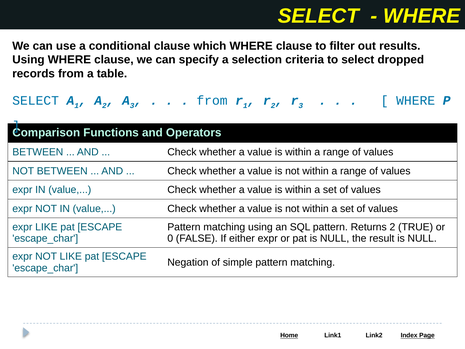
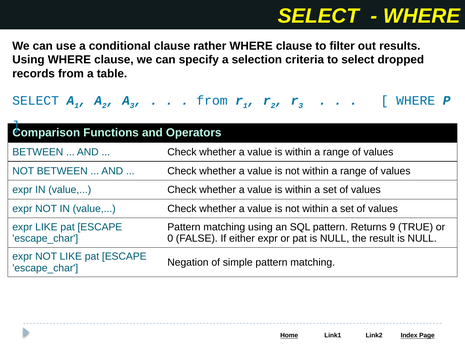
which: which -> rather (210, 46)
Returns 2: 2 -> 9 (392, 227)
